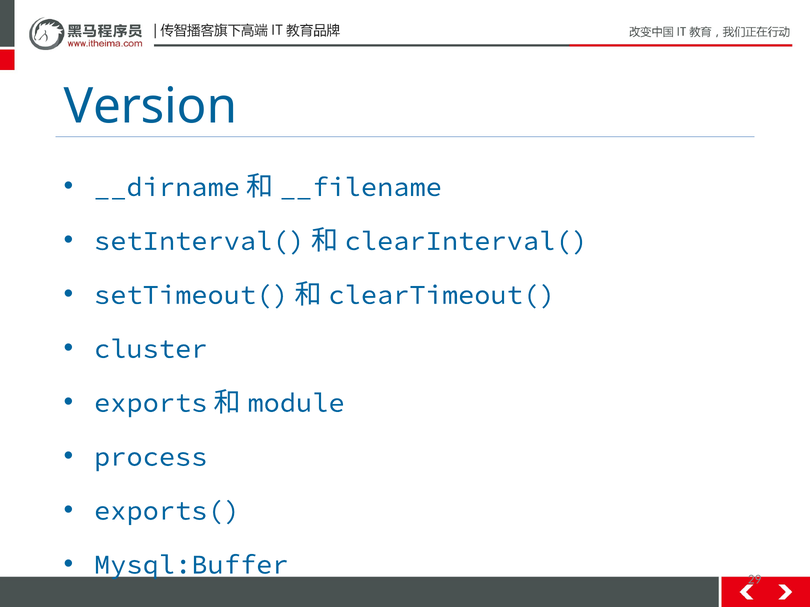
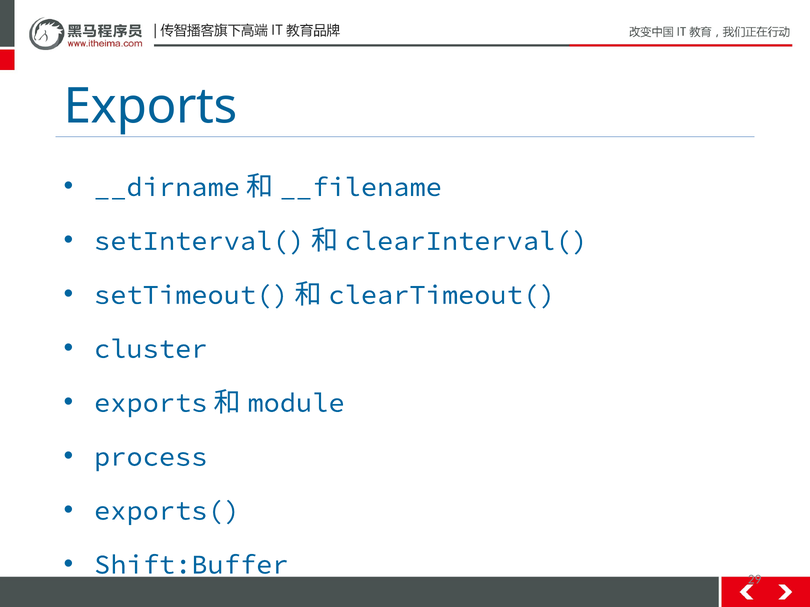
Version: Version -> Exports (151, 107)
Mysql:Buffer: Mysql:Buffer -> Shift:Buffer (191, 565)
